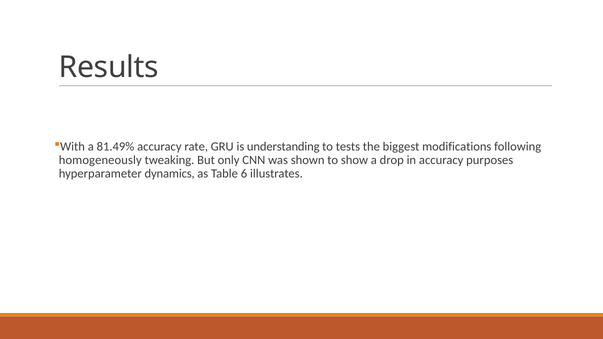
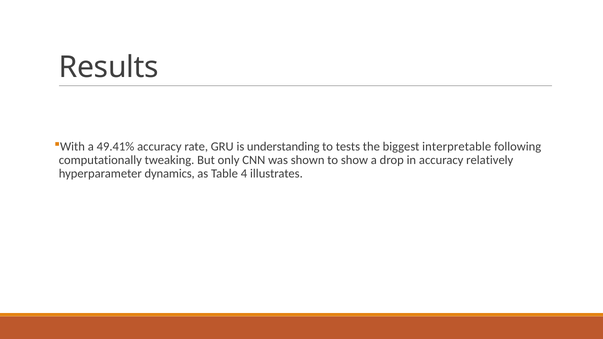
81.49%: 81.49% -> 49.41% (115, 146)
modifications: modifications -> interpretable (457, 146)
homogeneously: homogeneously -> computationally (100, 160)
purposes: purposes -> relatively (490, 160)
6: 6 -> 4 (244, 174)
